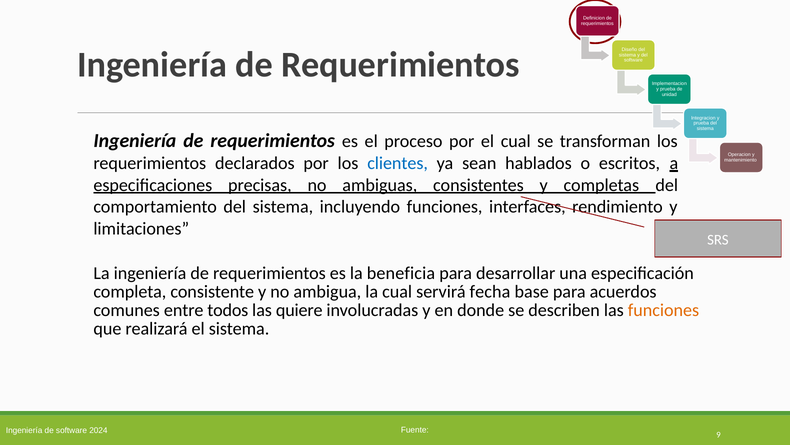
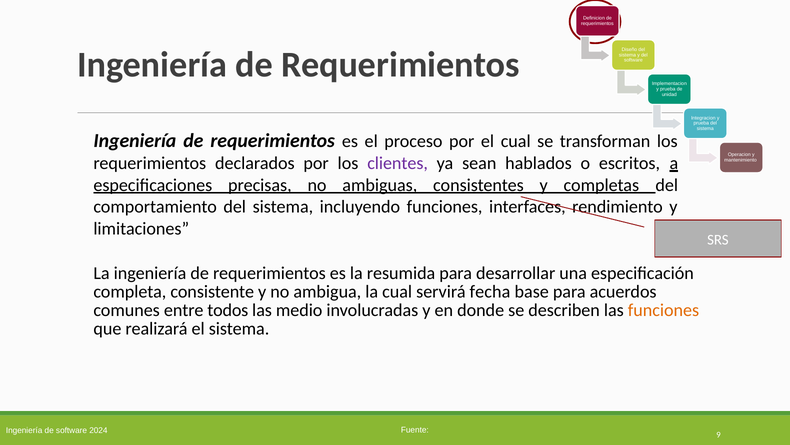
clientes colour: blue -> purple (398, 163)
beneficia: beneficia -> resumida (401, 273)
quiere: quiere -> medio (299, 310)
